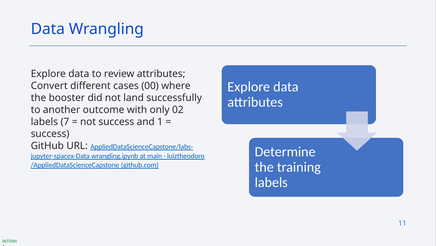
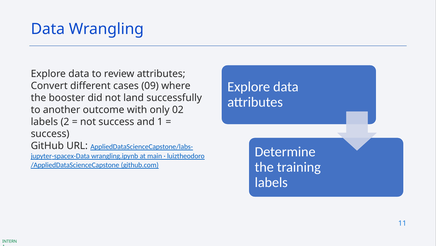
00: 00 -> 09 (150, 86)
7: 7 -> 2 (65, 122)
